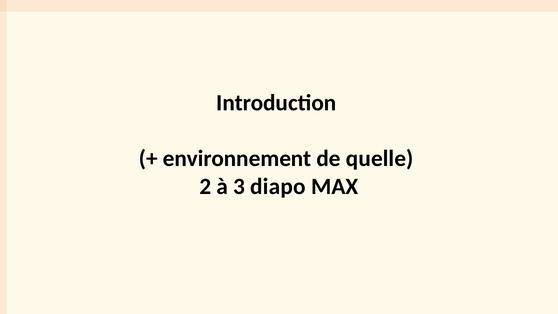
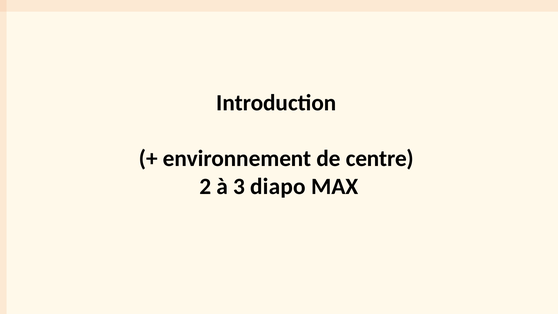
quelle: quelle -> centre (380, 159)
